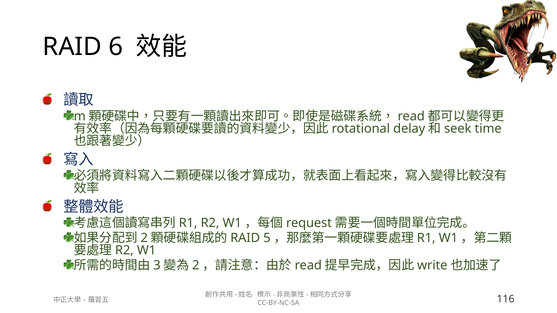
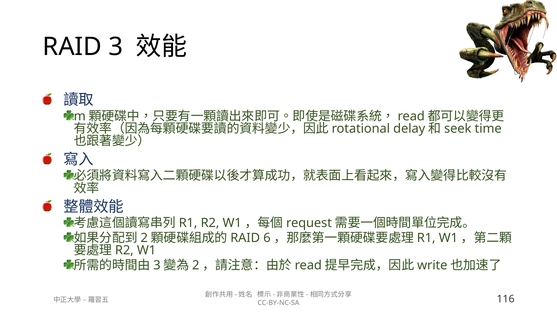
RAID 6: 6 -> 3 (116, 47)
5: 5 -> 6 (267, 238)
